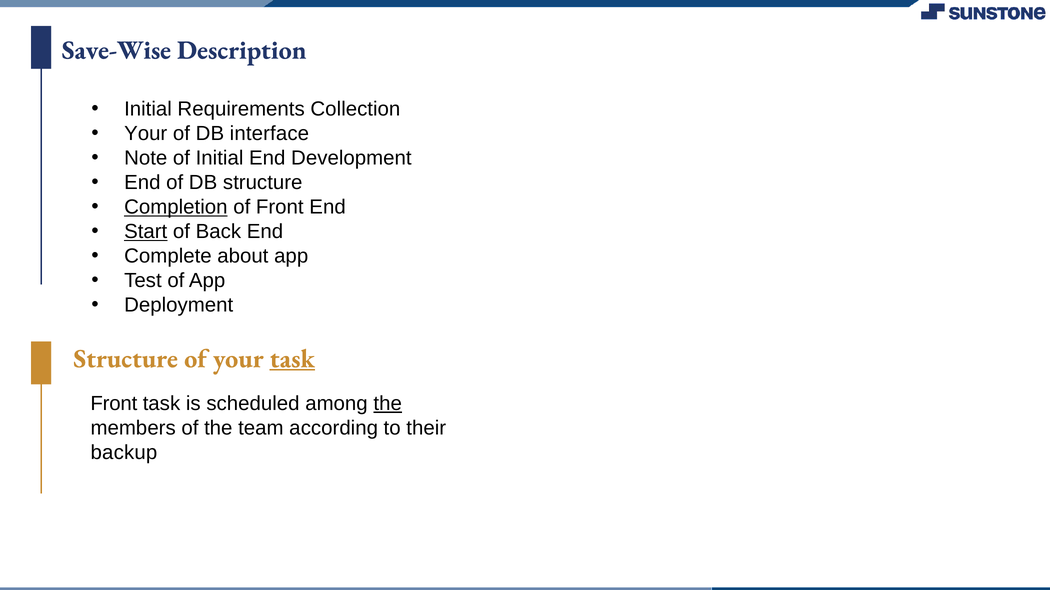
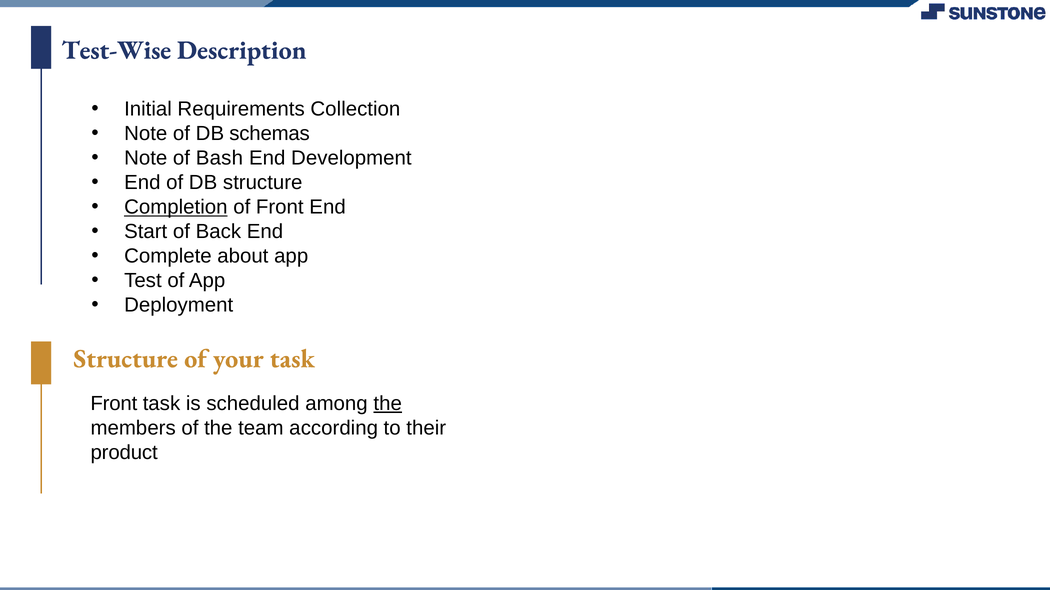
Save-Wise: Save-Wise -> Test-Wise (116, 50)
Your: Your -> Note (146, 134)
interface: interface -> schemas (270, 134)
of Initial: Initial -> Bash (219, 158)
Start underline: present -> none (146, 232)
task underline: present -> none (292, 359)
backup: backup -> product (124, 453)
